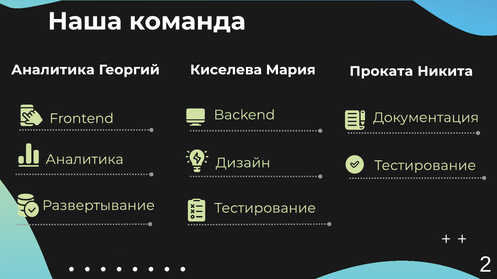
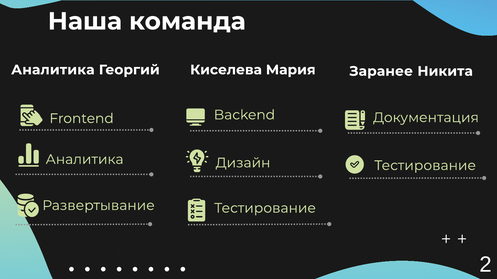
Проката: Проката -> Заранее (381, 71)
